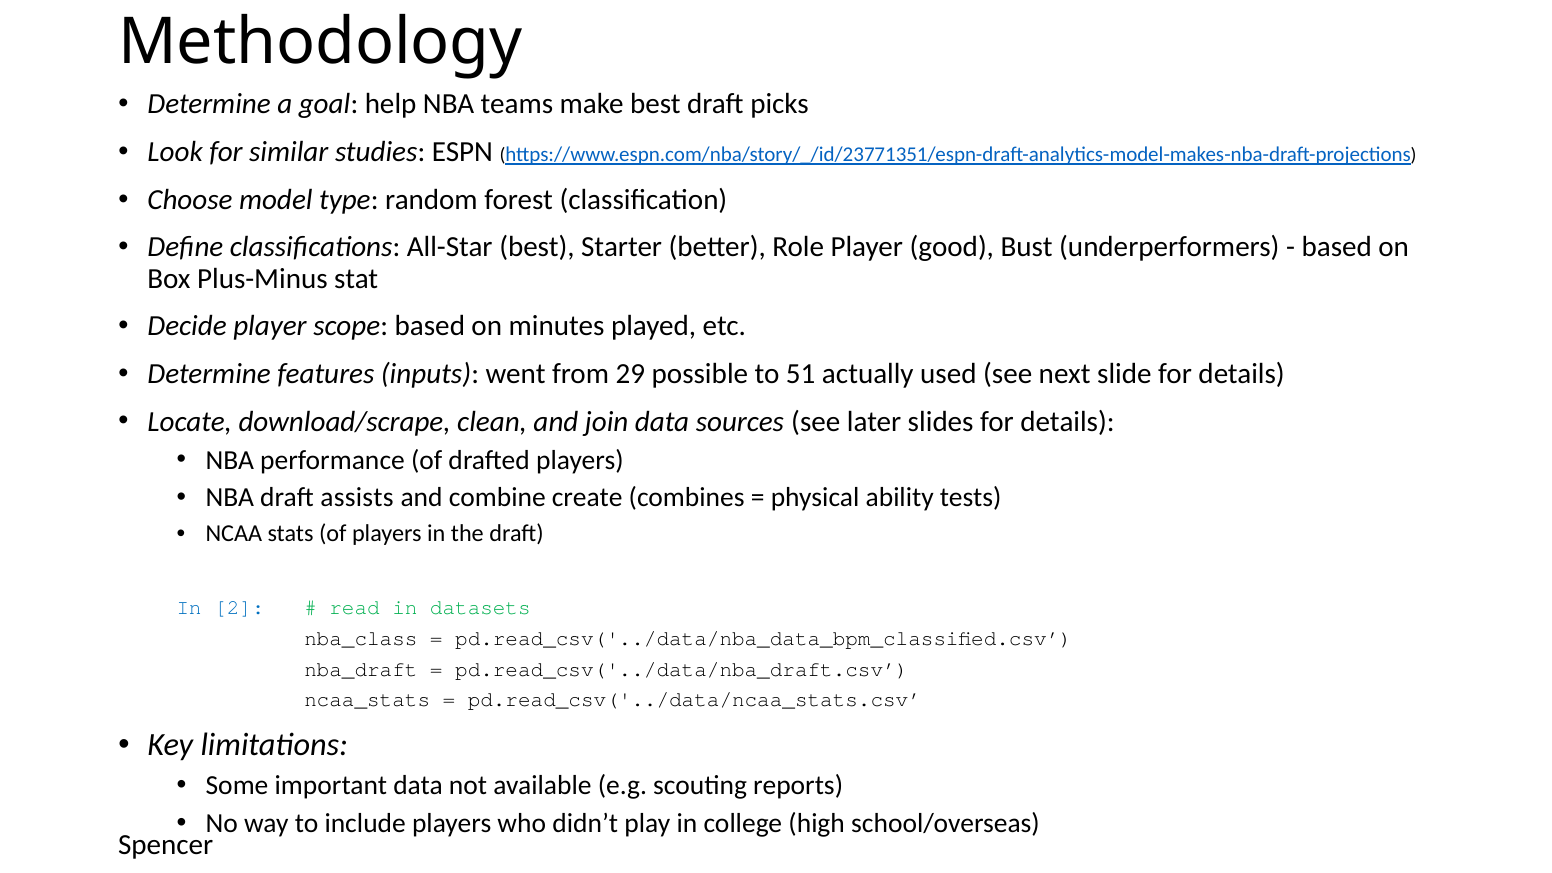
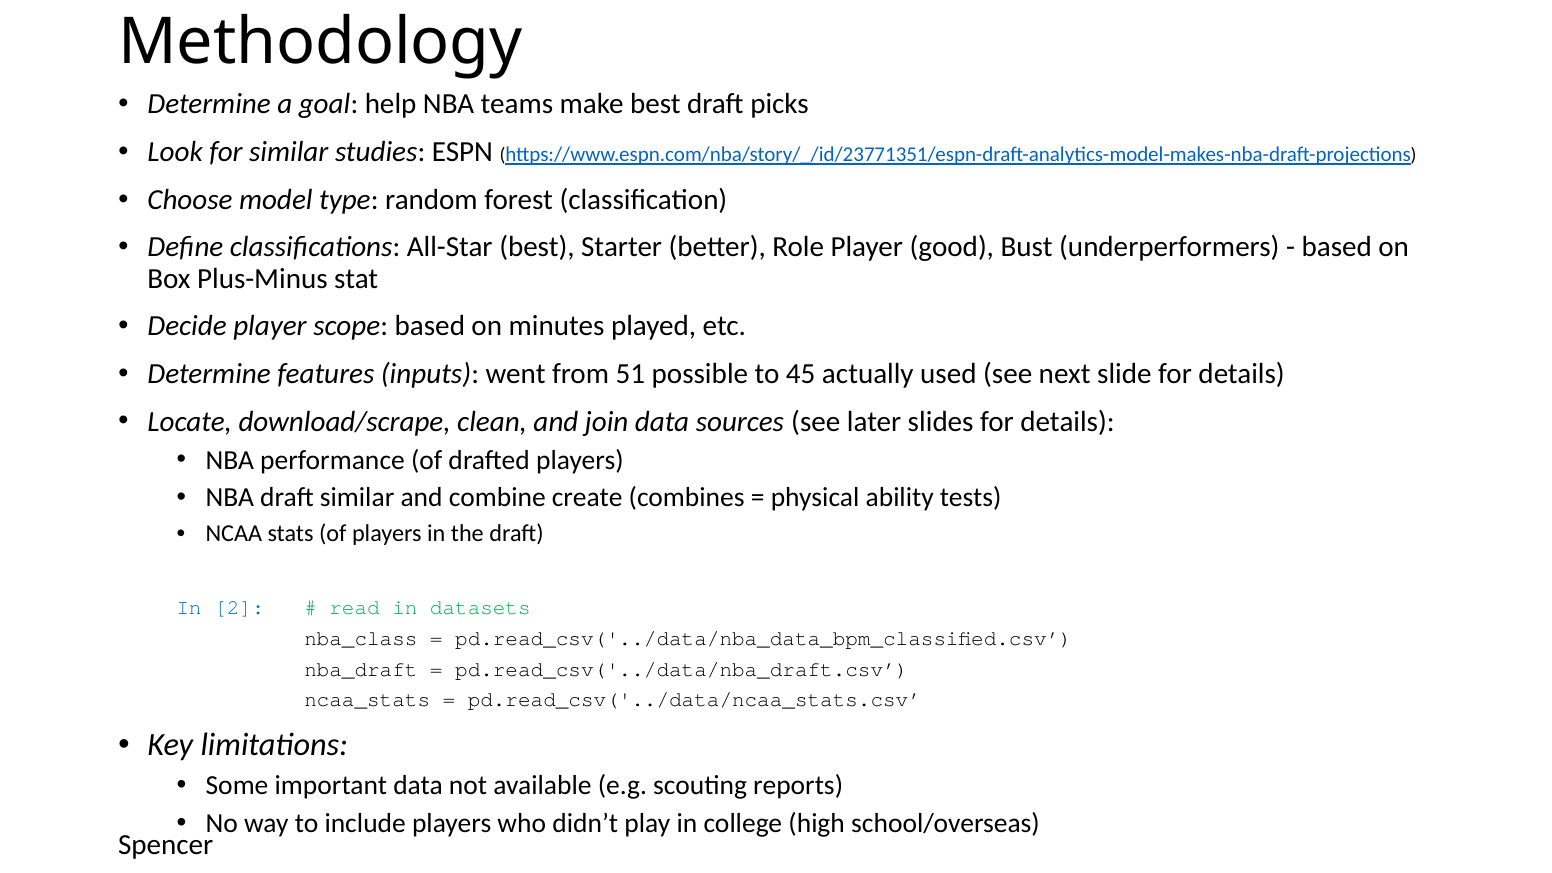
29: 29 -> 51 (630, 374)
51: 51 -> 45 (801, 374)
draft assists: assists -> similar (357, 498)
